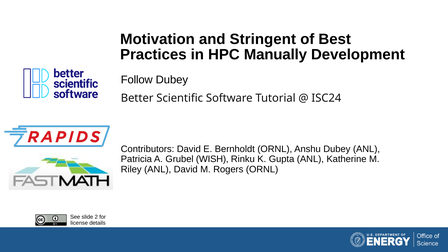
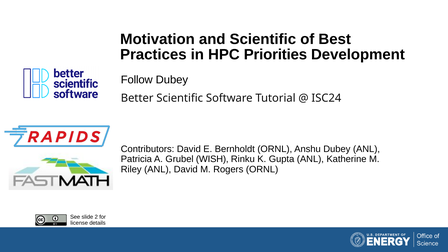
and Stringent: Stringent -> Scientific (263, 39)
Manually: Manually -> Priorities (275, 55)
